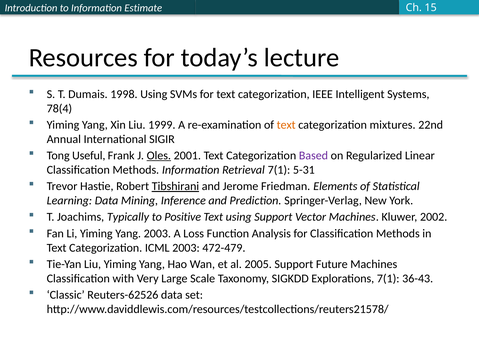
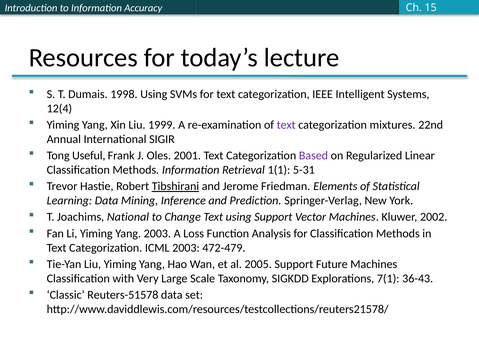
Estimate: Estimate -> Accuracy (143, 8)
78(4: 78(4 -> 12(4 (59, 109)
text colour: orange -> purple (286, 125)
Oles underline: present -> none (159, 156)
Retrieval 7(1: 7(1 -> 1(1 (279, 170)
Typically: Typically -> National (128, 217)
Positive: Positive -> Change (183, 217)
Reuters-62526: Reuters-62526 -> Reuters-51578 (123, 295)
